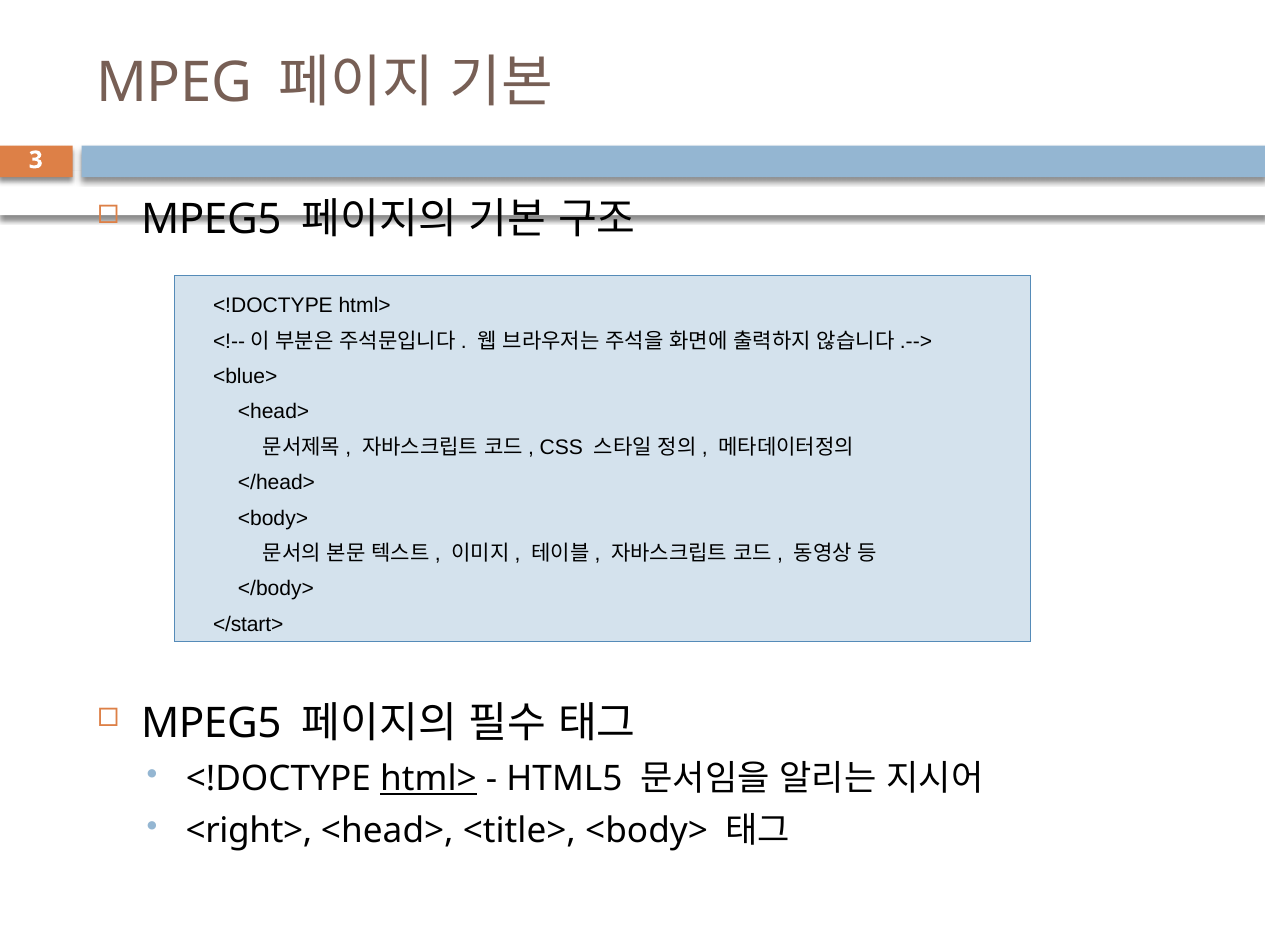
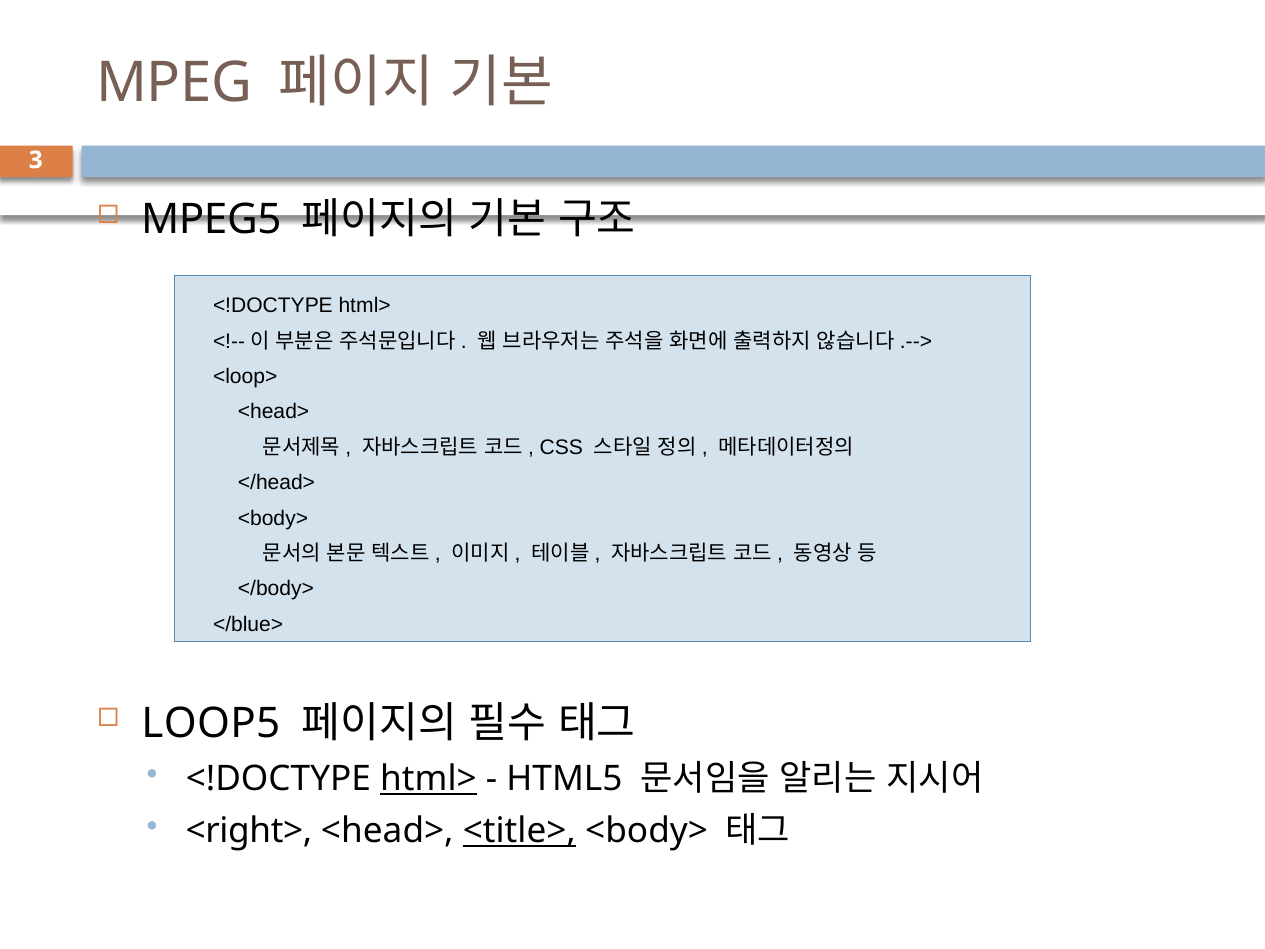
<blue>: <blue> -> <loop> (245, 376)
</start>: </start> -> </blue> (248, 624)
MPEG5: MPEG5 -> LOOP5 (211, 723)
<title> underline: none -> present (519, 831)
